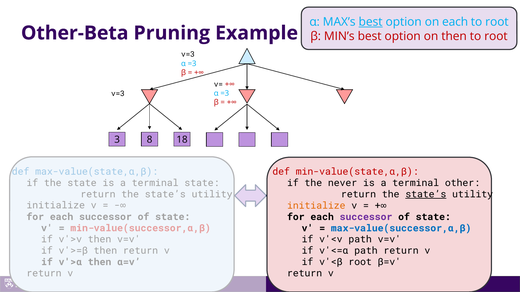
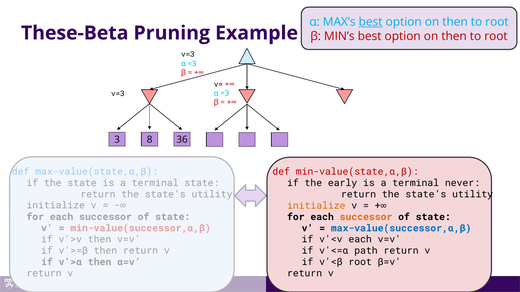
each: each -> then (455, 22)
Other-Beta: Other-Beta -> These-Beta (75, 33)
18: 18 -> 36 (182, 140)
never: never -> early (343, 183)
other: other -> never (462, 183)
state’s underline: present -> none (426, 195)
successor colour: purple -> orange (366, 217)
v'<v path: path -> each (360, 240)
